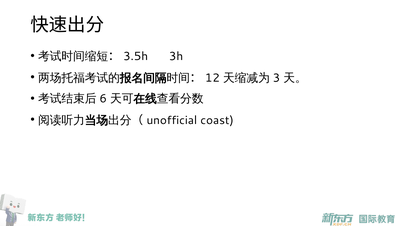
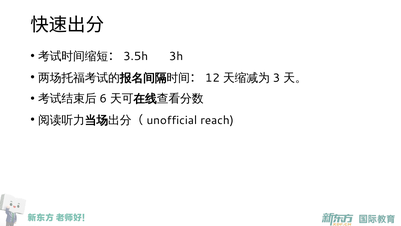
coast: coast -> reach (217, 120)
